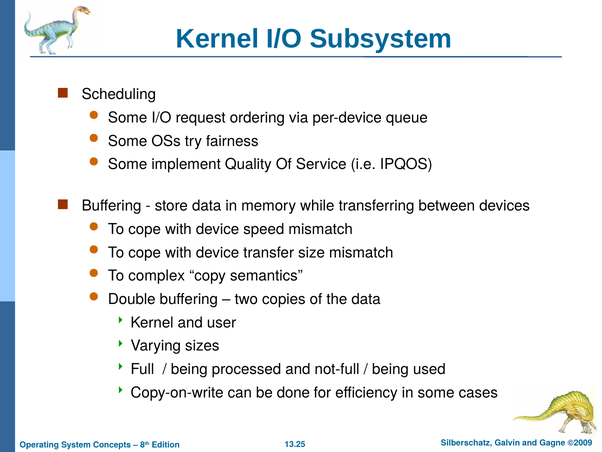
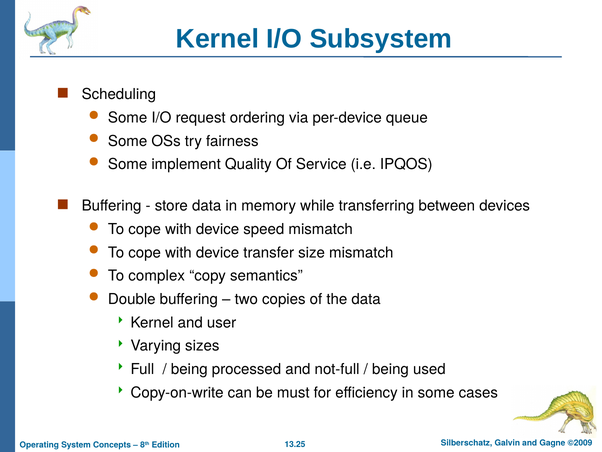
done: done -> must (293, 392)
